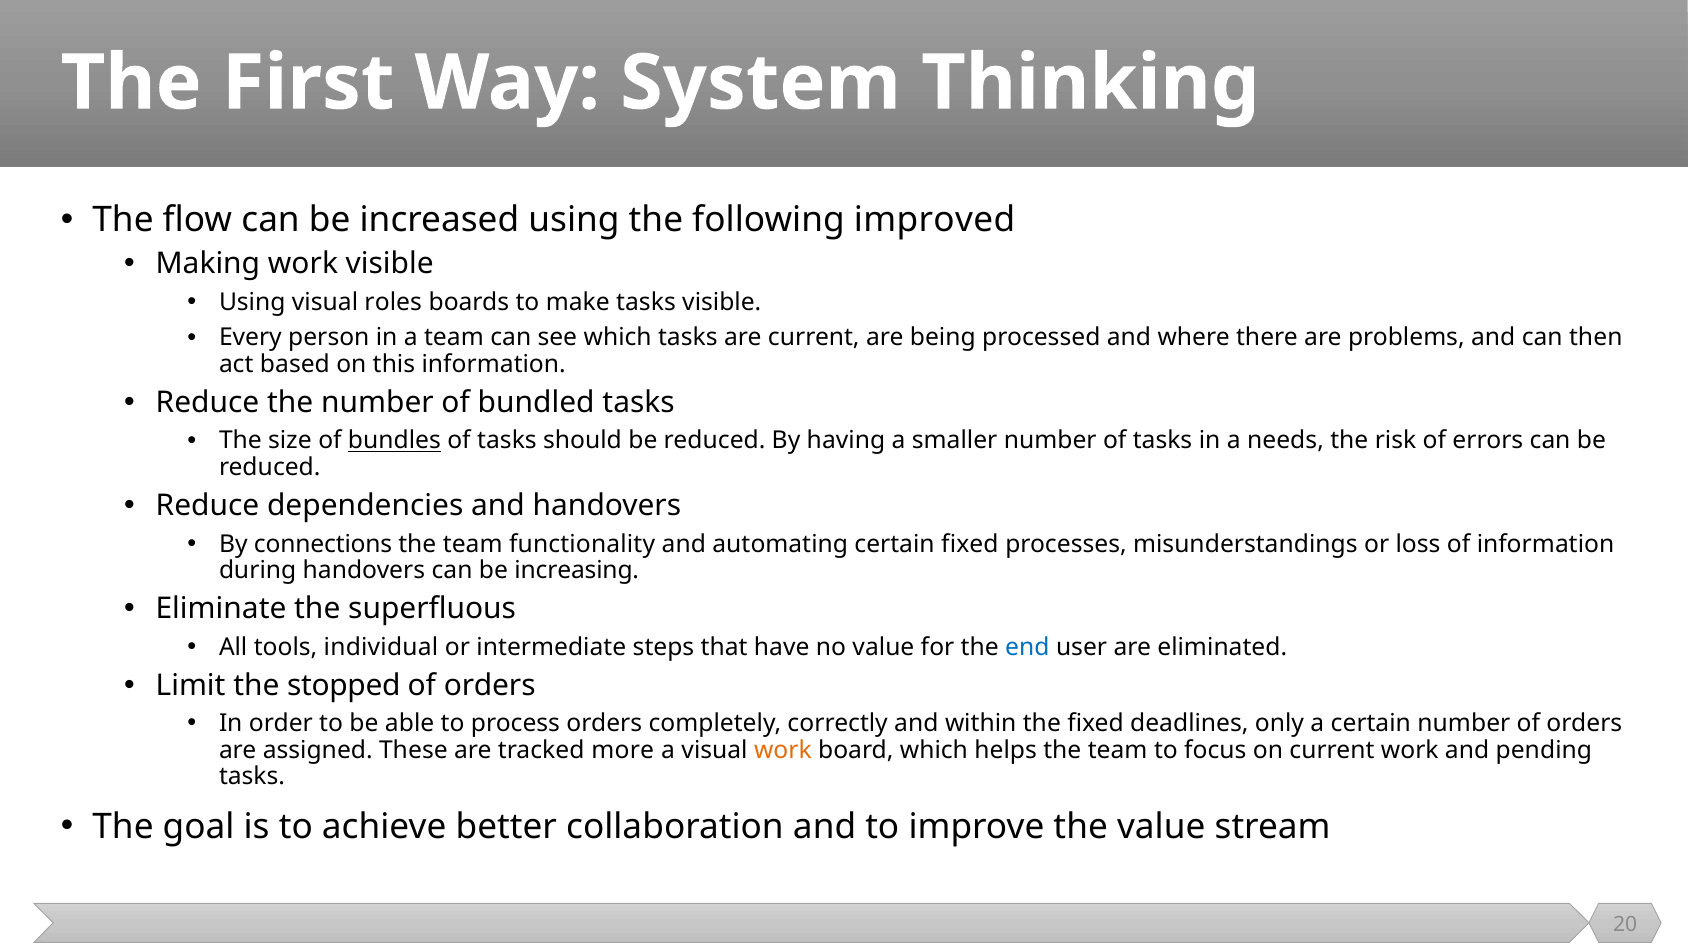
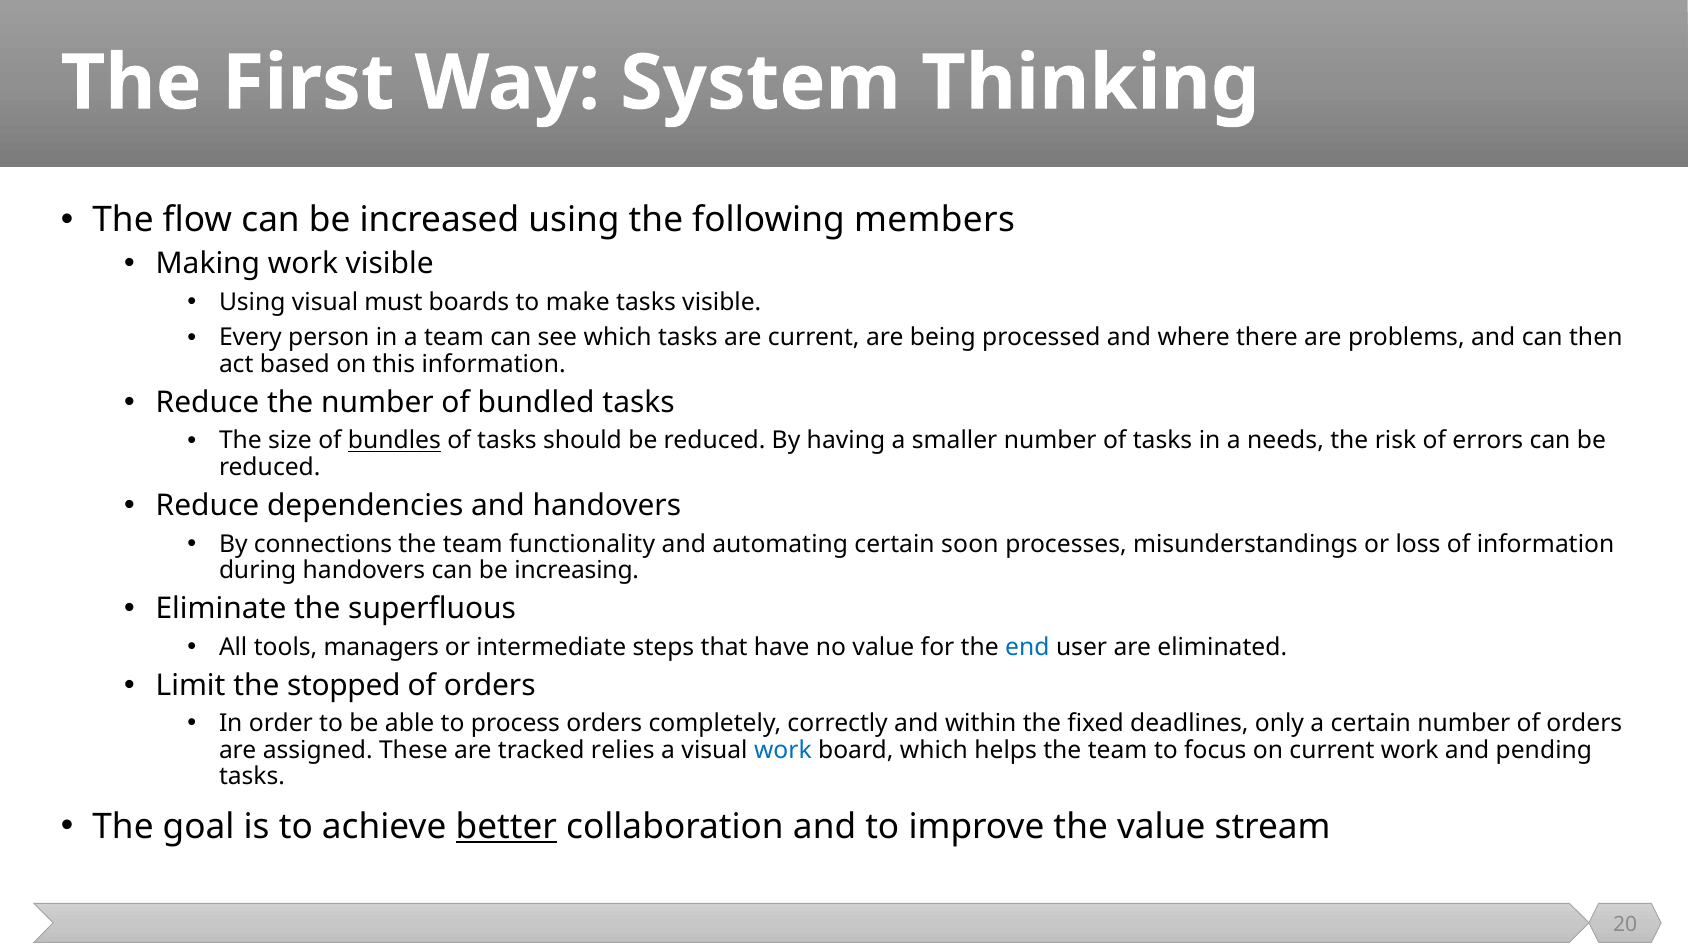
improved: improved -> members (935, 220)
roles: roles -> must (393, 302)
certain fixed: fixed -> soon (970, 544)
individual: individual -> managers (381, 647)
more: more -> relies (623, 750)
work colour: orange -> blue (783, 750)
better underline: none -> present (506, 826)
